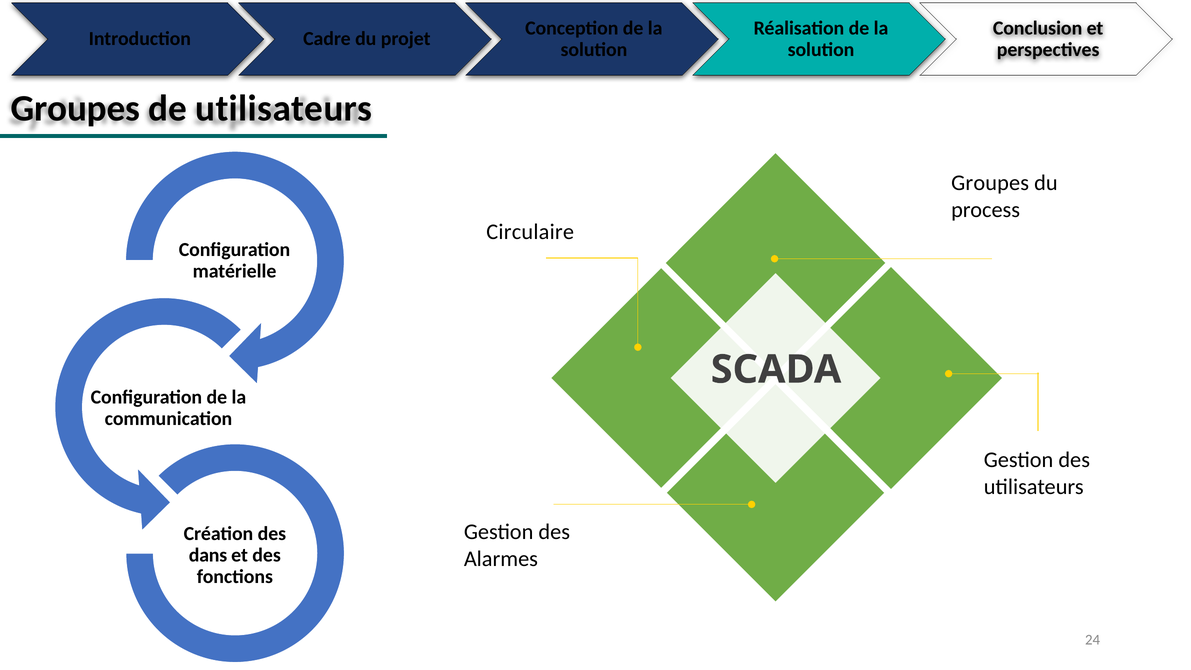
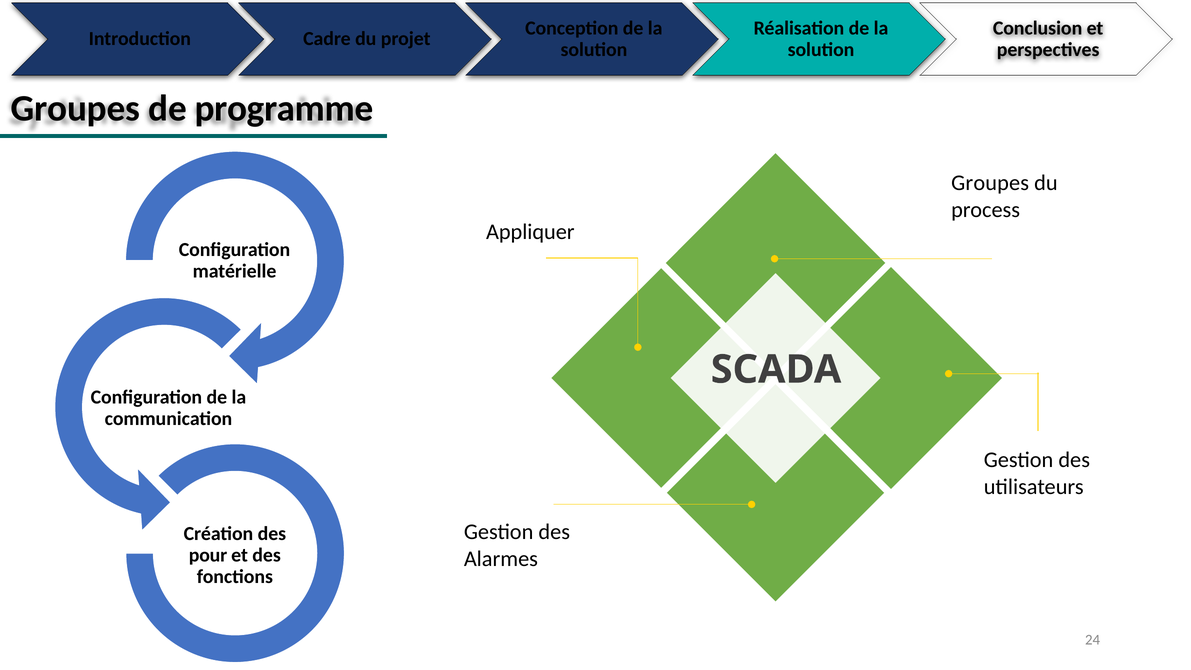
de utilisateurs: utilisateurs -> programme (284, 108)
Circulaire: Circulaire -> Appliquer (530, 232)
dans: dans -> pour (208, 555)
